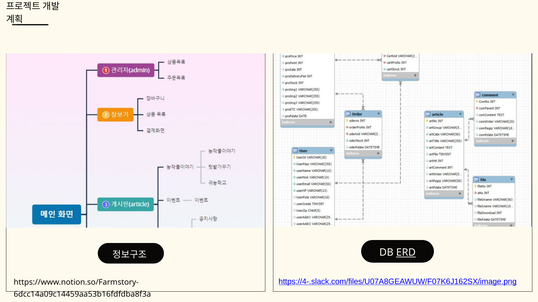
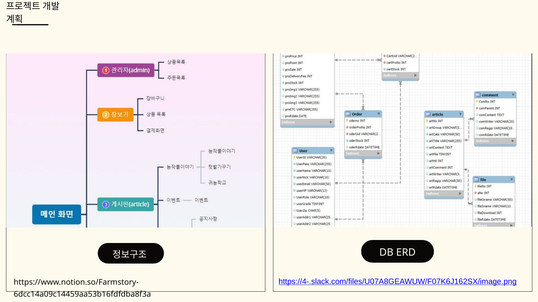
ERD underline: present -> none (406, 253)
